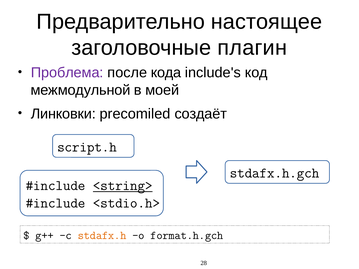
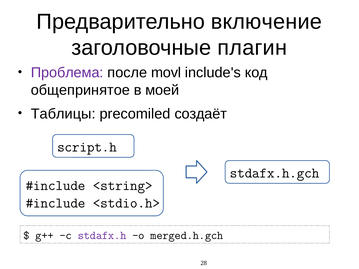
настоящее: настоящее -> включение (266, 22)
кода: кода -> movl (166, 73)
межмодульной: межмодульной -> общепринятое (80, 90)
Линковки: Линковки -> Таблицы (63, 114)
<string> underline: present -> none (123, 186)
stdafx.h colour: orange -> purple (102, 235)
format.h.gch: format.h.gch -> merged.h.gch (187, 235)
